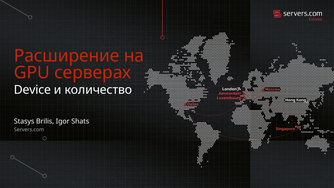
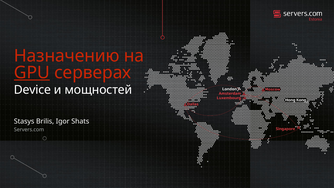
Расширение: Расширение -> Назначению (67, 56)
GPU underline: none -> present (32, 72)
количество: количество -> мощностей (98, 90)
